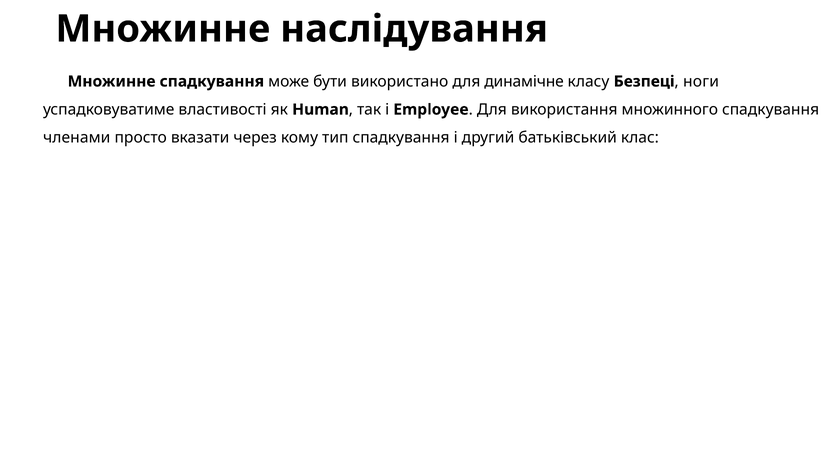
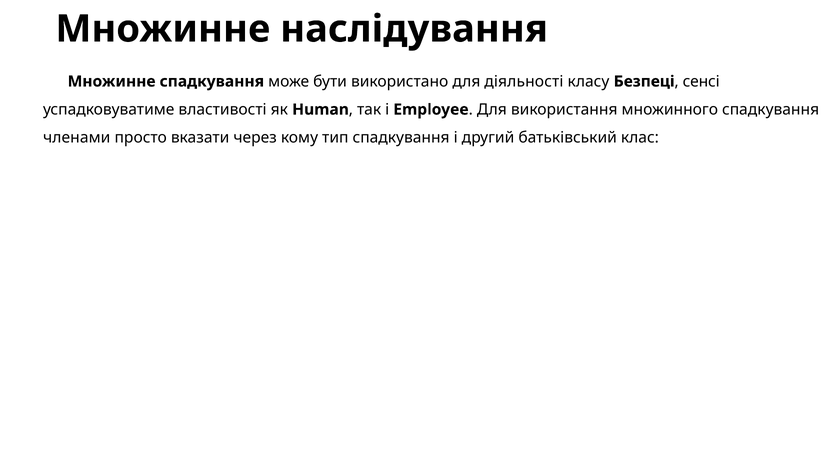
динамічне: динамічне -> діяльності (524, 81)
ноги: ноги -> сенсі (701, 81)
